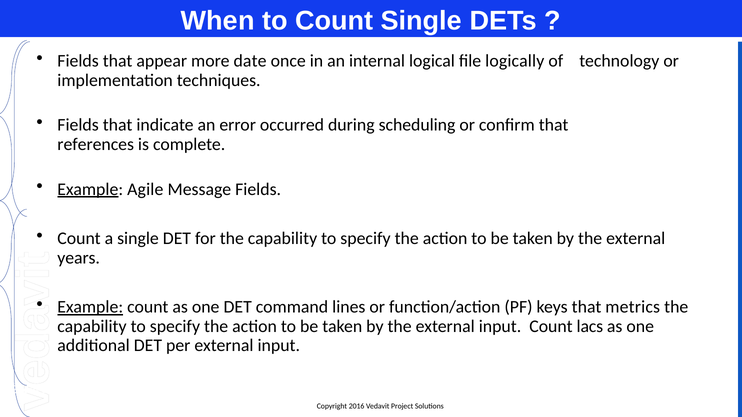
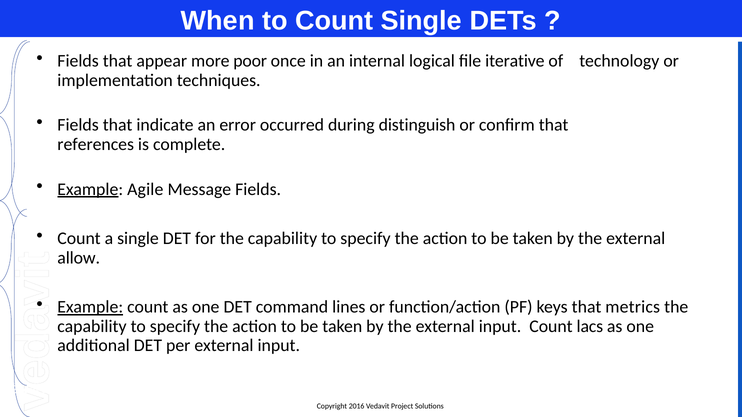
date: date -> poor (250, 61)
logically: logically -> iterative (515, 61)
scheduling: scheduling -> distinguish (417, 125)
years: years -> allow (79, 258)
